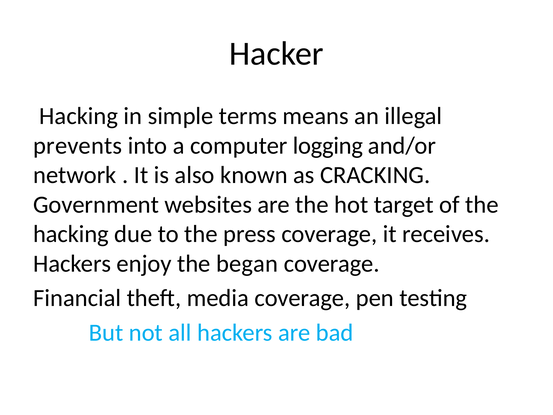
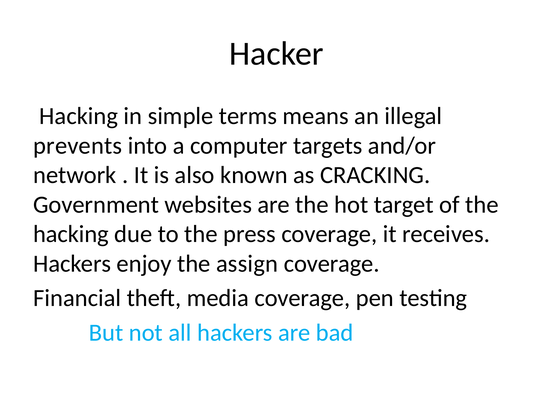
logging: logging -> targets (328, 146)
began: began -> assign (247, 264)
